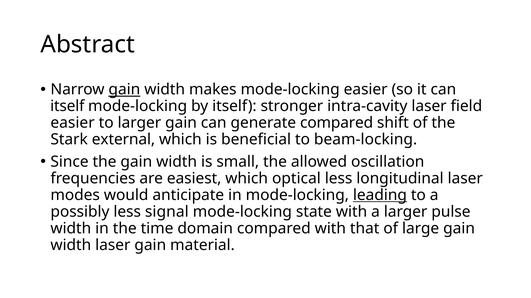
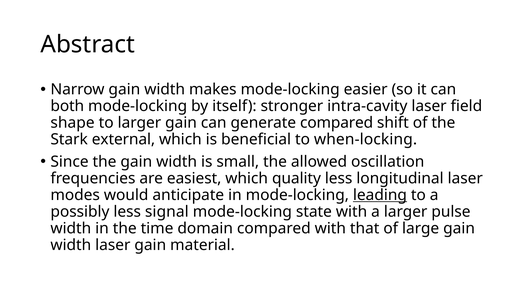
gain underline: present -> none (124, 90)
itself: itself -> both (67, 106)
easier: easier -> shape (73, 123)
beam-locking: beam-locking -> when-locking (366, 140)
optical: optical -> quality (296, 179)
